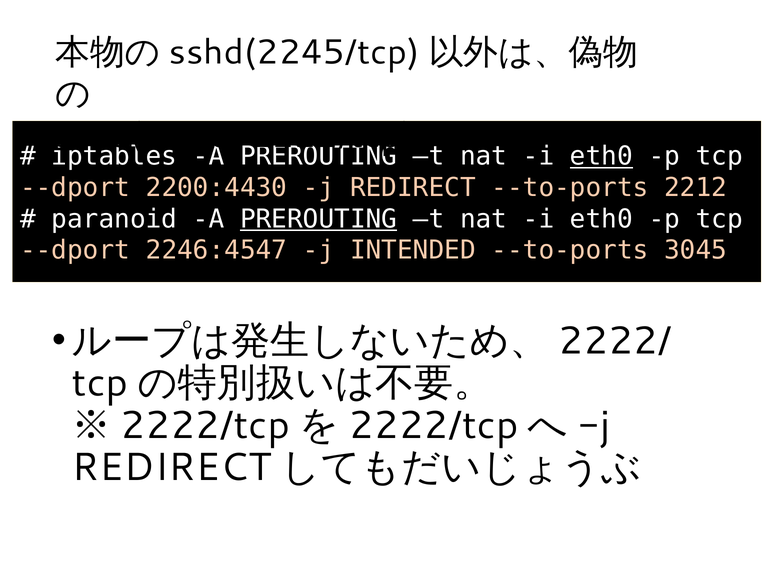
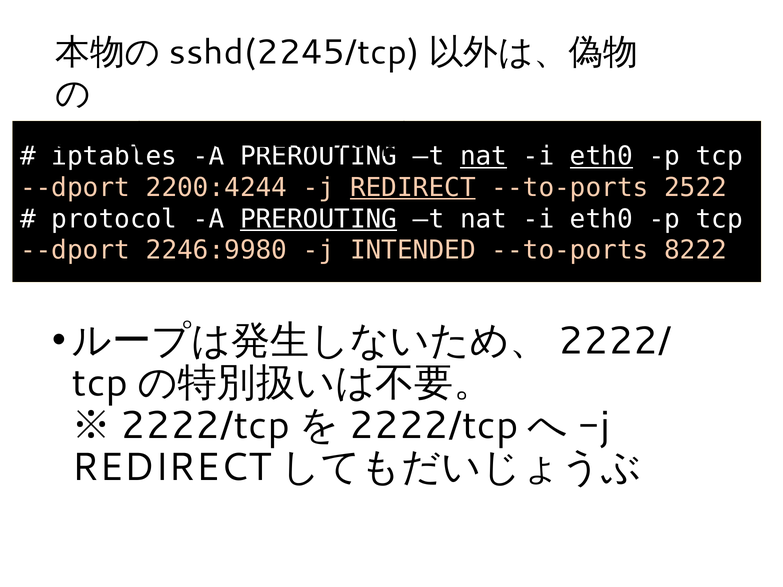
nat underline: none -> present (484, 156)
2200:4430: 2200:4430 -> 2200:4244 (216, 188)
REDIRECT underline: none -> present (413, 188)
2212: 2212 -> 2522 (696, 188)
paranoid: paranoid -> protocol (114, 219)
2246:4547: 2246:4547 -> 2246:9980 (216, 250)
3045: 3045 -> 8222 (696, 250)
